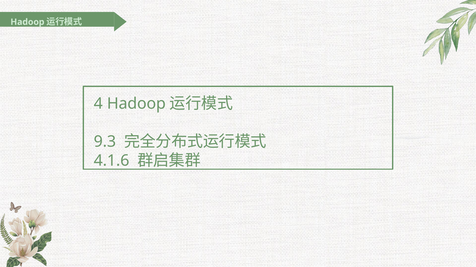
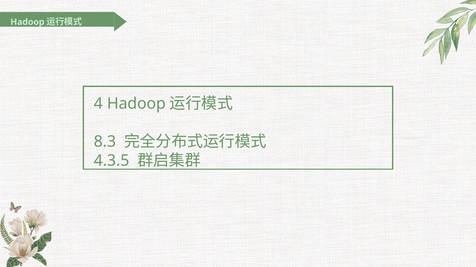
9.3: 9.3 -> 8.3 (105, 142)
4.1.6: 4.1.6 -> 4.3.5 (112, 161)
